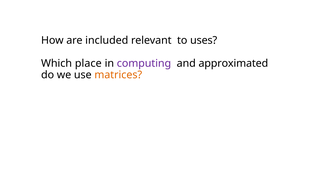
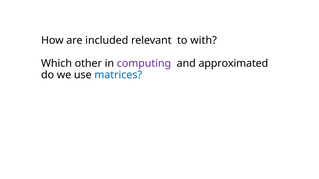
uses: uses -> with (204, 41)
place: place -> other (88, 63)
matrices colour: orange -> blue (118, 75)
